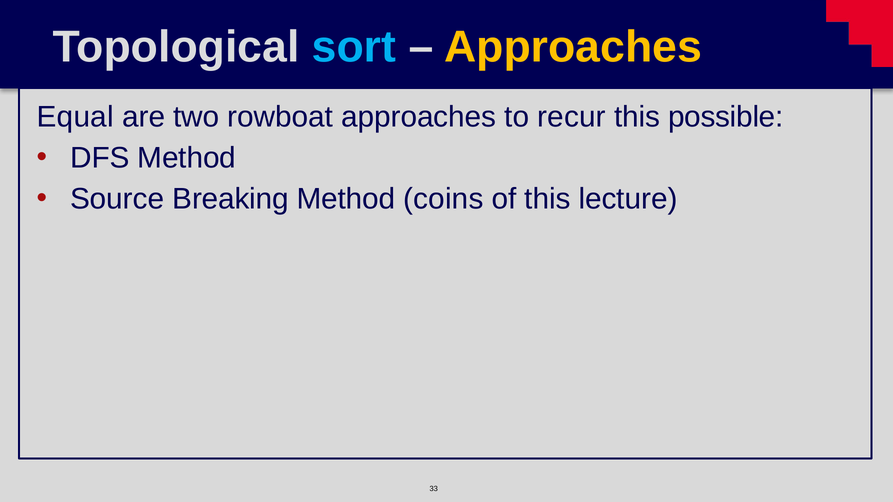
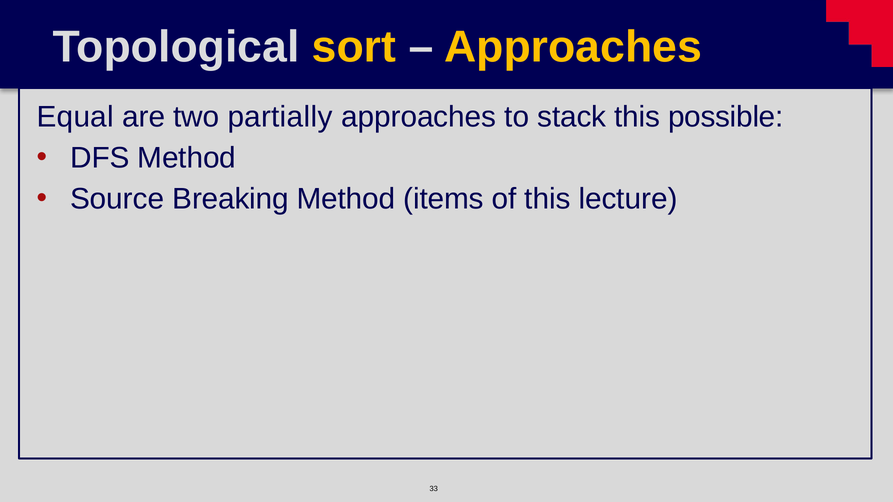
sort colour: light blue -> yellow (354, 47)
rowboat: rowboat -> partially (280, 117)
recur: recur -> stack (572, 117)
coins: coins -> items (443, 199)
